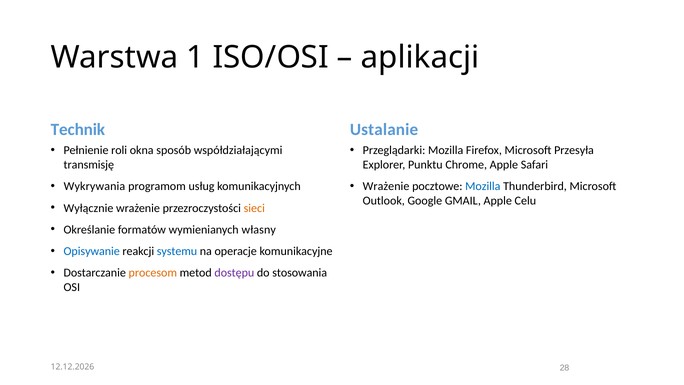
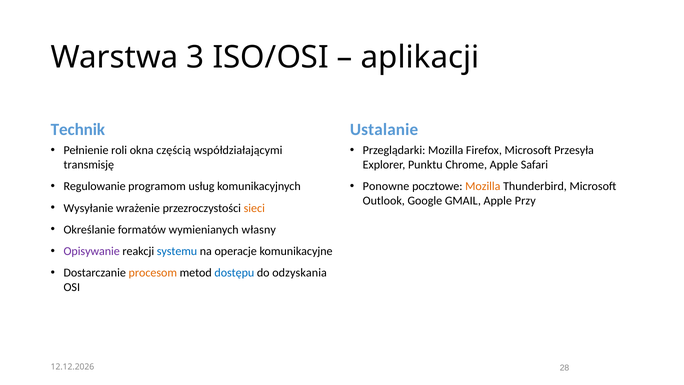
1: 1 -> 3 (195, 57)
sposób: sposób -> częścią (174, 150)
Wykrywania: Wykrywania -> Regulowanie (95, 186)
Wrażenie: Wrażenie -> Ponowne (386, 186)
Mozilla colour: blue -> orange (483, 186)
Celu: Celu -> Przy (525, 201)
Wyłącznie: Wyłącznie -> Wysyłanie (88, 208)
Opisywanie colour: blue -> purple (92, 251)
dostępu colour: purple -> blue (234, 273)
stosowania: stosowania -> odzyskania (300, 273)
